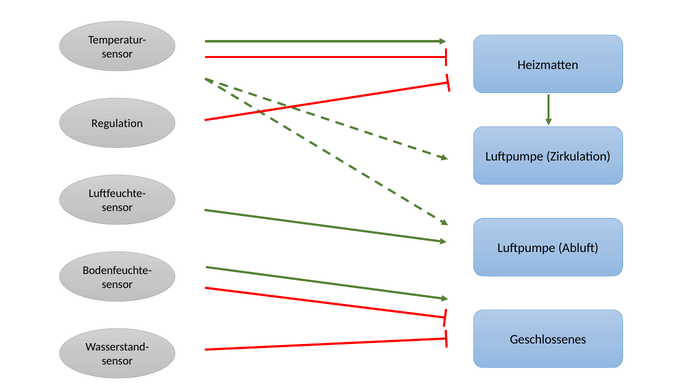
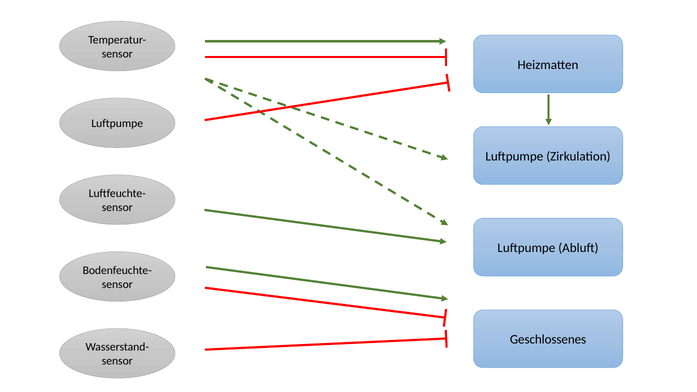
Regulation: Regulation -> Luftpumpe (117, 124)
